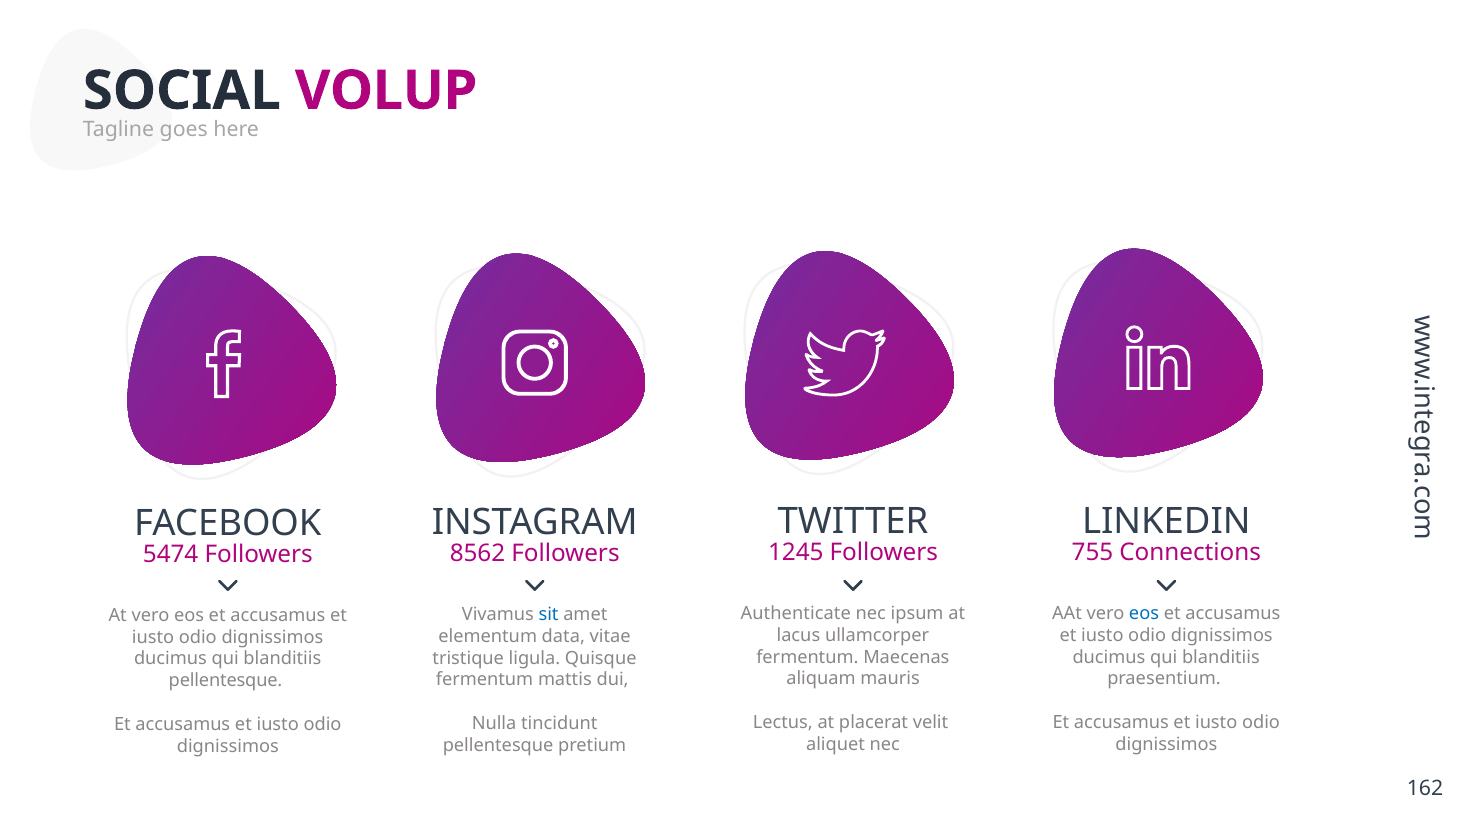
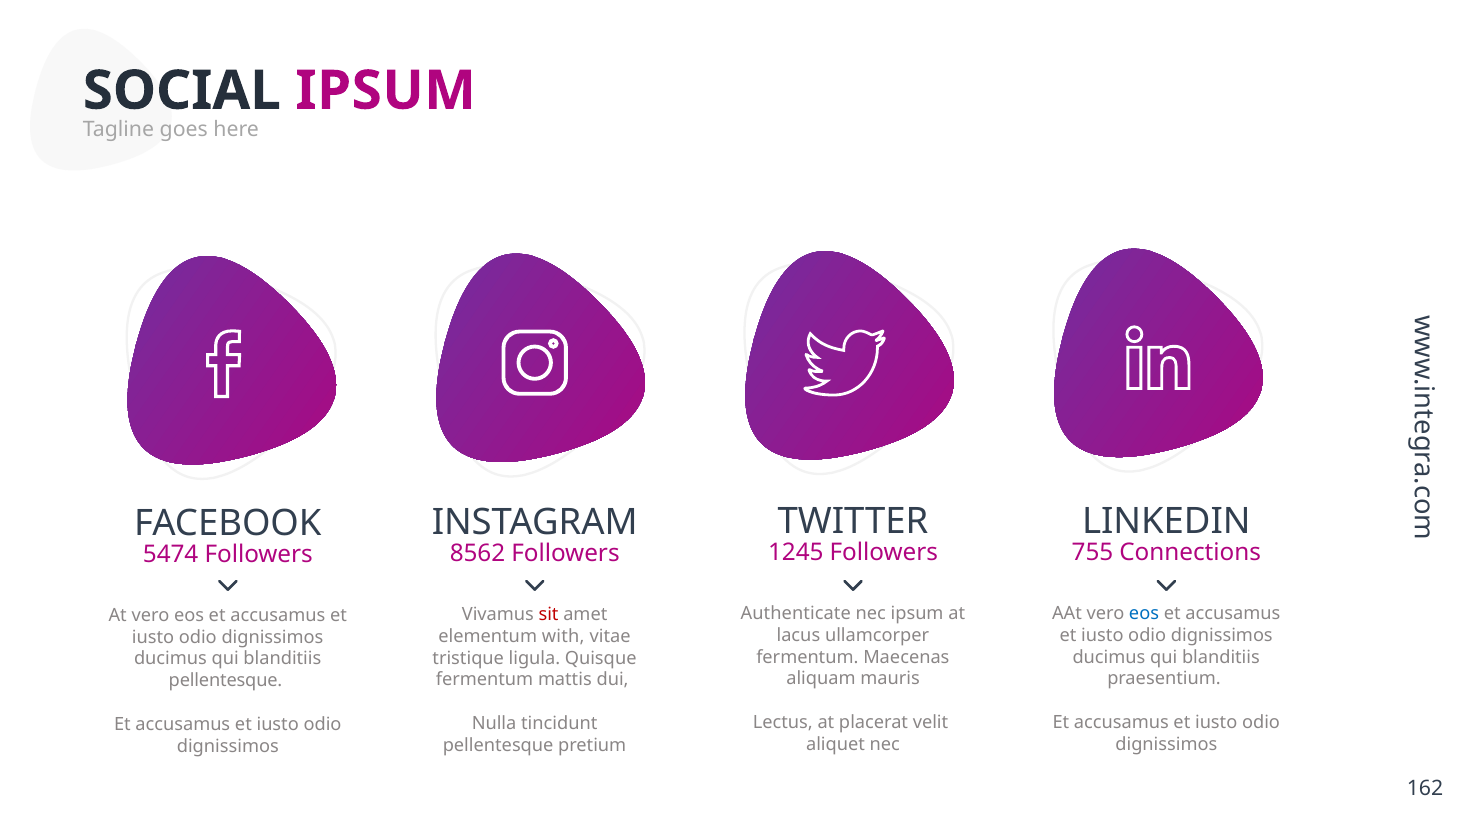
VOLUP: VOLUP -> IPSUM (386, 91)
sit colour: blue -> red (549, 615)
data: data -> with (563, 637)
